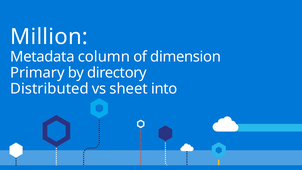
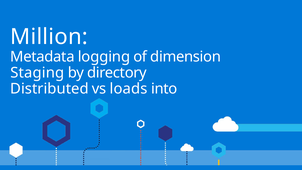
column: column -> logging (104, 57)
Primary: Primary -> Staging (37, 73)
sheet: sheet -> loads (129, 89)
